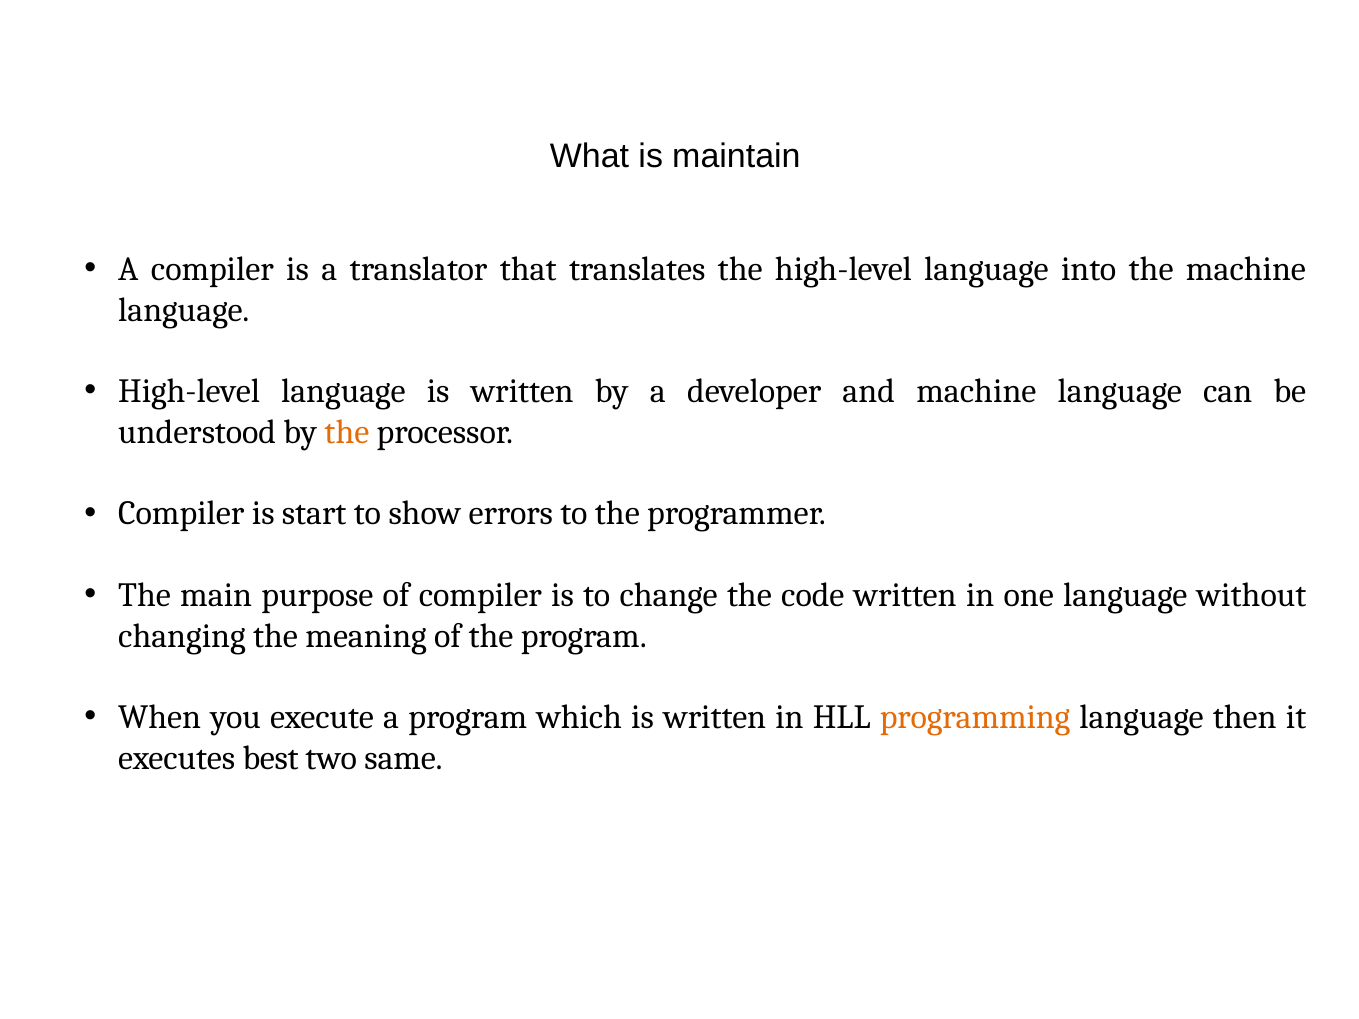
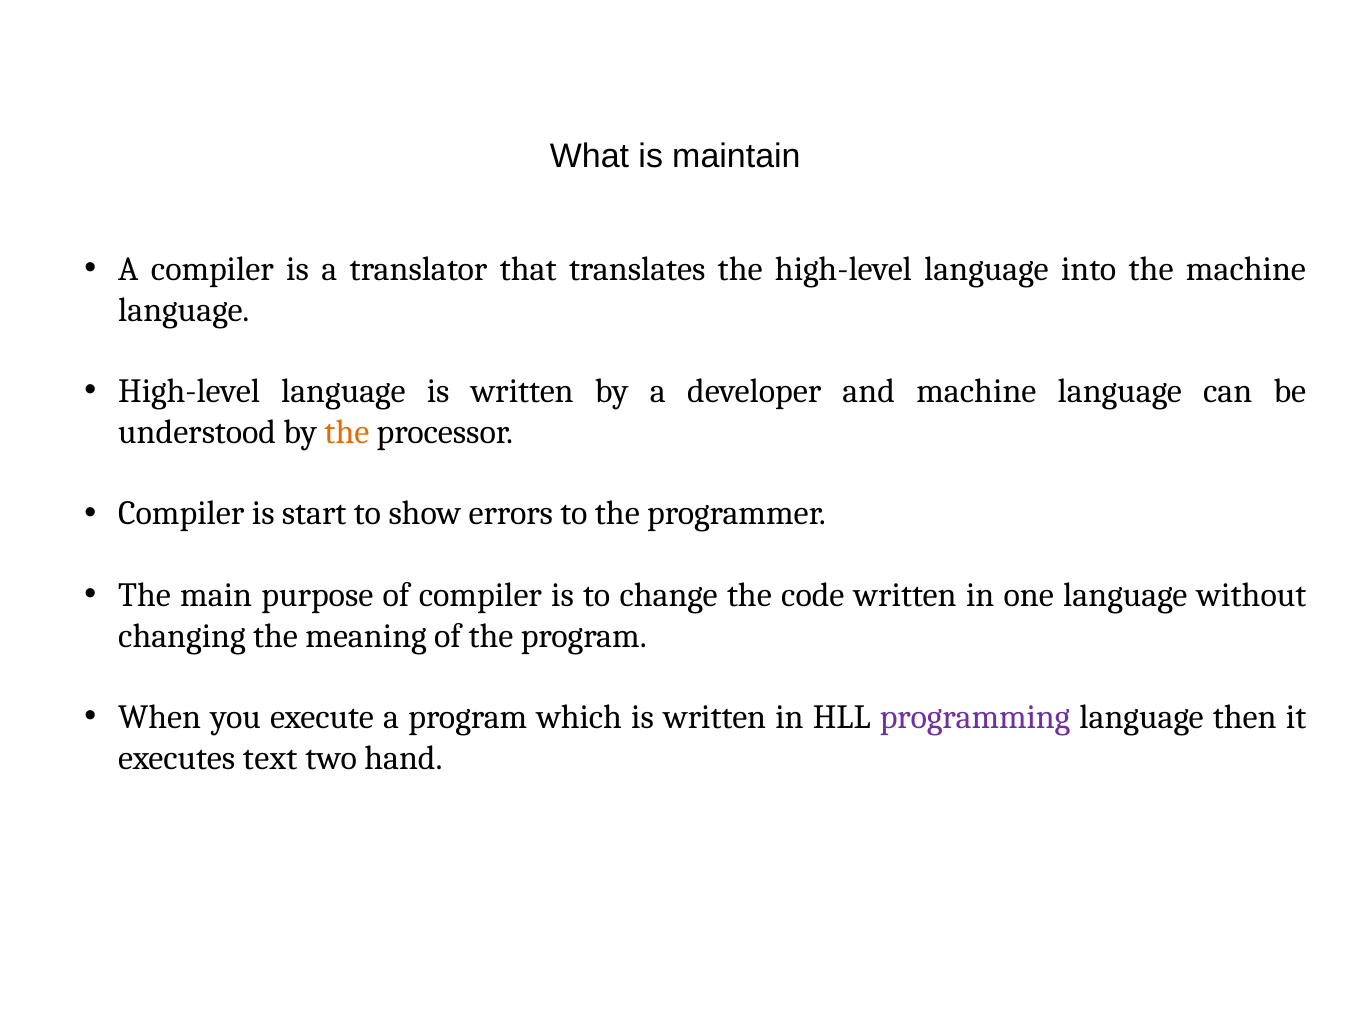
programming colour: orange -> purple (975, 718)
best: best -> text (270, 758)
same: same -> hand (403, 758)
